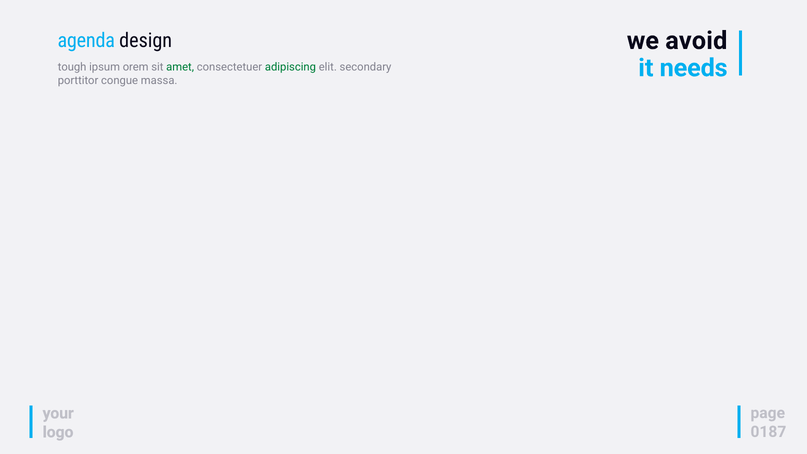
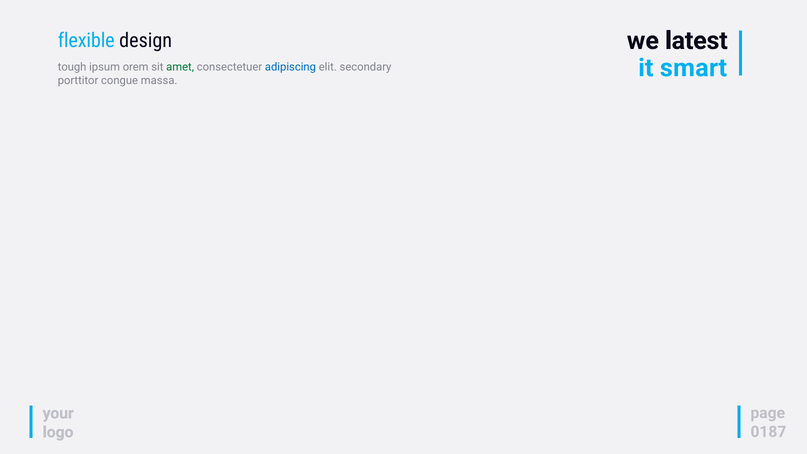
avoid: avoid -> latest (696, 41)
agenda: agenda -> flexible (86, 41)
needs: needs -> smart (693, 68)
adipiscing colour: green -> blue (290, 67)
